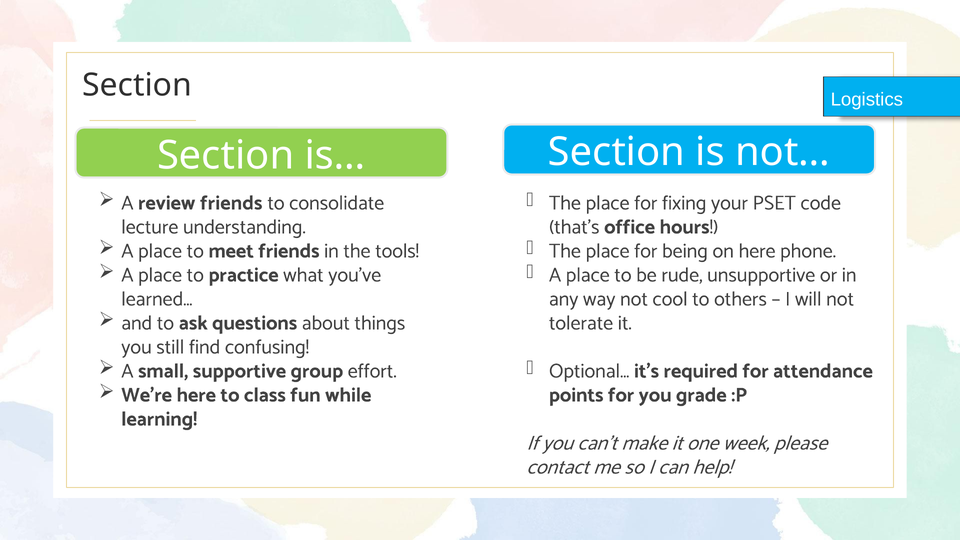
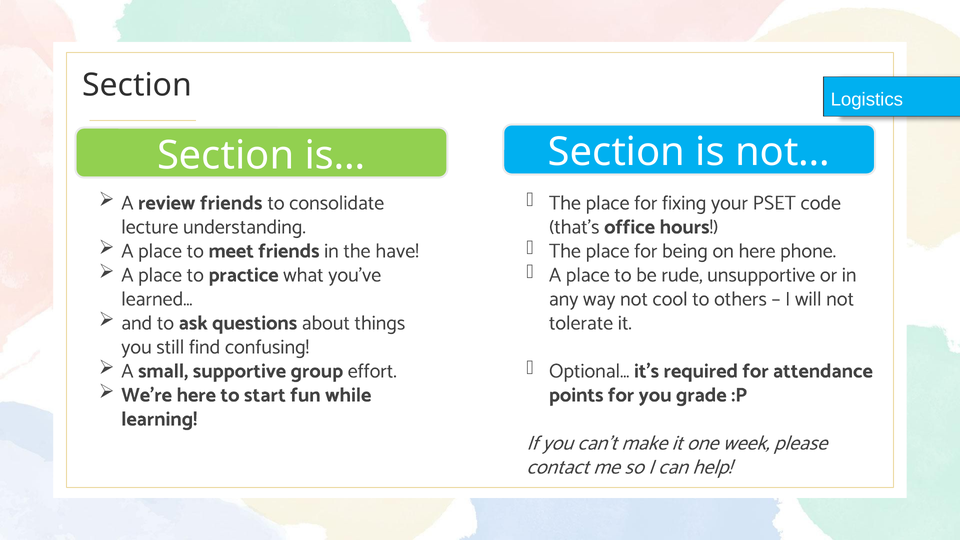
tools: tools -> have (397, 251)
class: class -> start (265, 395)
